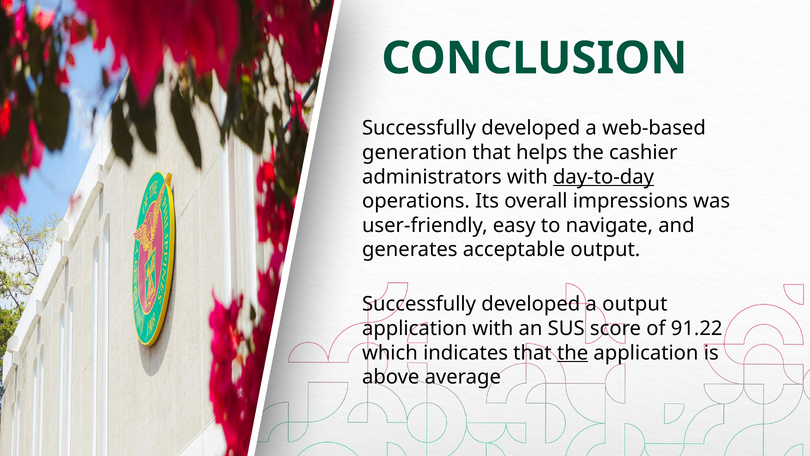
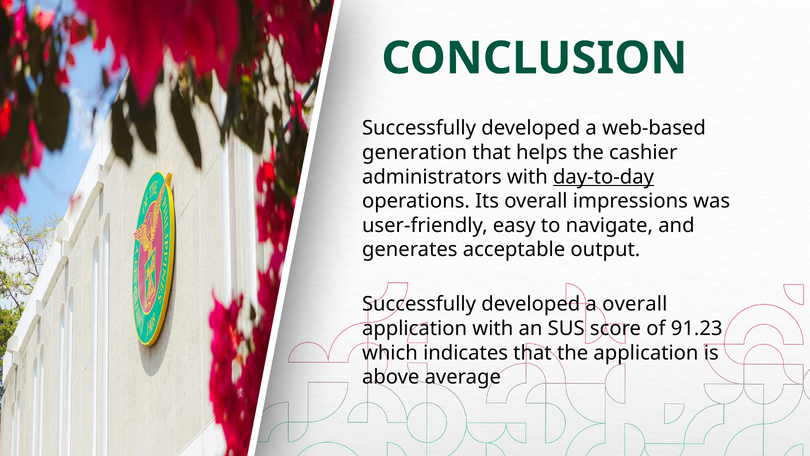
a output: output -> overall (635, 304)
91.22: 91.22 -> 91.23 (697, 328)
the underline: present -> none (573, 353)
